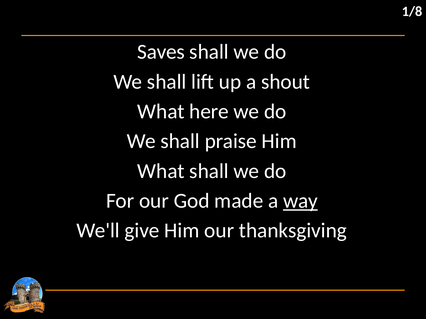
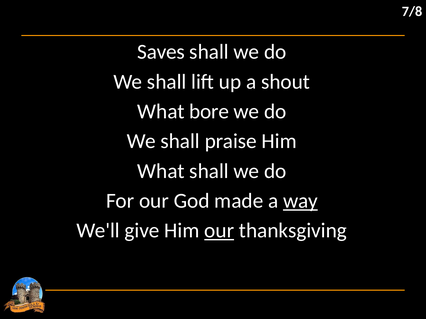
1/8: 1/8 -> 7/8 (412, 12)
here: here -> bore (209, 112)
our underline: none -> present (219, 231)
